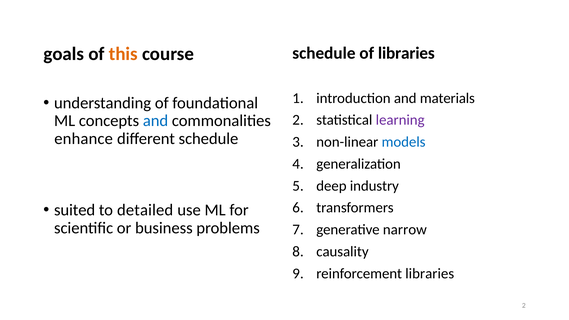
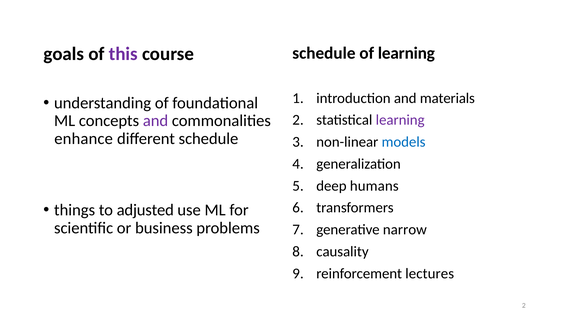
of libraries: libraries -> learning (406, 53)
this colour: orange -> purple (123, 54)
and colour: blue -> purple (156, 121)
industry: industry -> humans (374, 186)
suited: suited -> things (75, 210)
detailed: detailed -> adjusted (145, 210)
reinforcement libraries: libraries -> lectures (430, 274)
